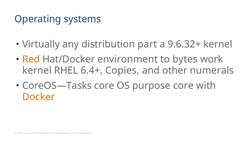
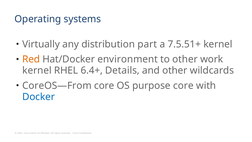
9.6.32+: 9.6.32+ -> 7.5.51+ (184, 44)
to bytes: bytes -> other (185, 59)
Copies: Copies -> Details (122, 70)
numerals: numerals -> wildcards (212, 70)
CoreOS—Tasks: CoreOS—Tasks -> CoreOS—From (57, 85)
Docker colour: orange -> blue (39, 97)
